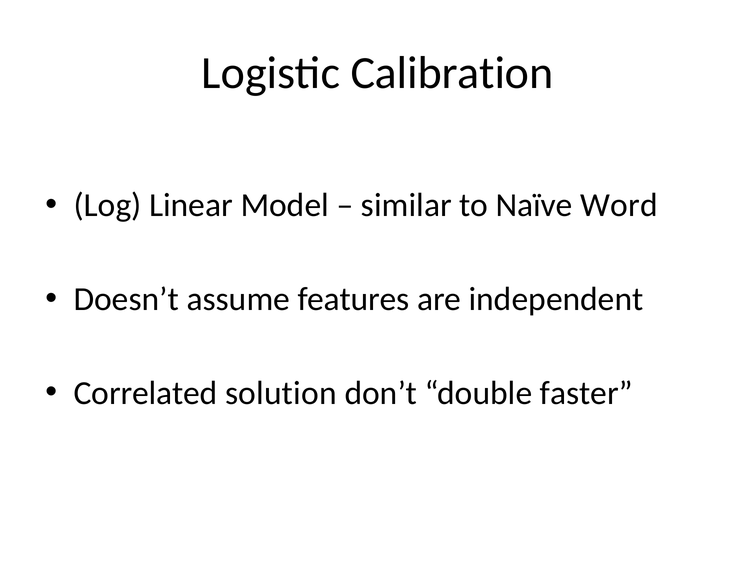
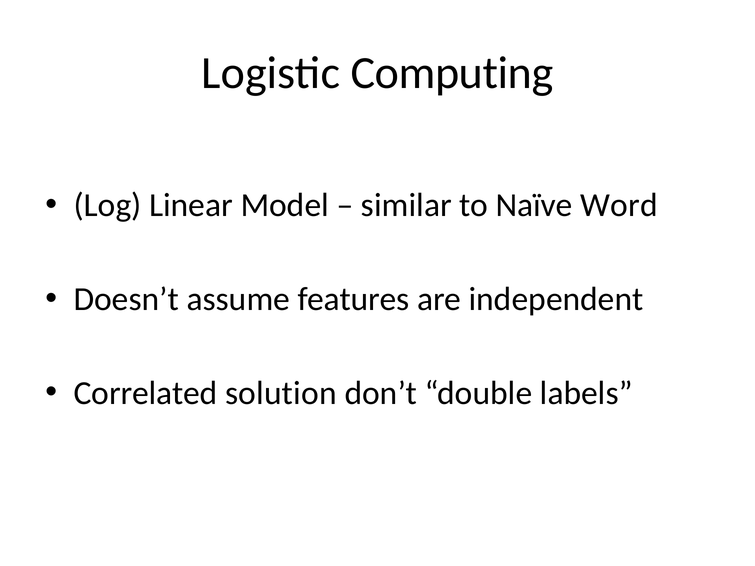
Calibration: Calibration -> Computing (452, 73)
faster: faster -> labels (586, 393)
